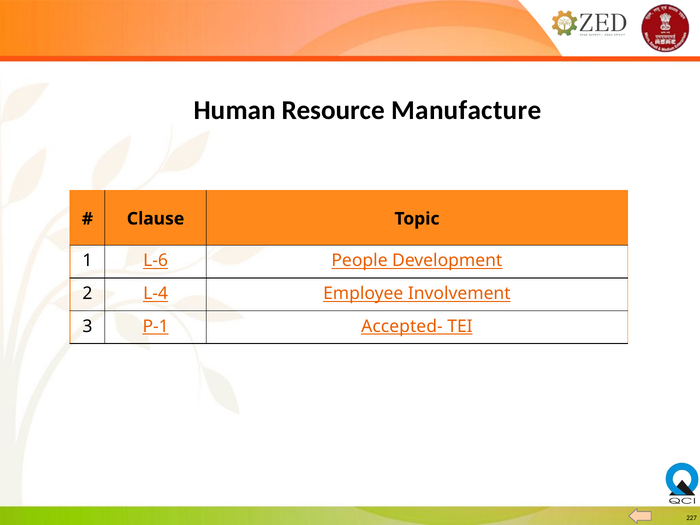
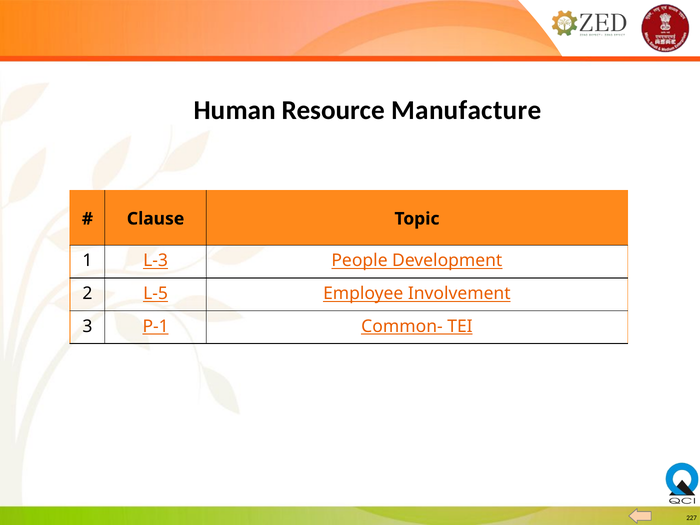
L-6: L-6 -> L-3 (156, 261)
L-4: L-4 -> L-5 (156, 293)
Accepted-: Accepted- -> Common- (402, 326)
